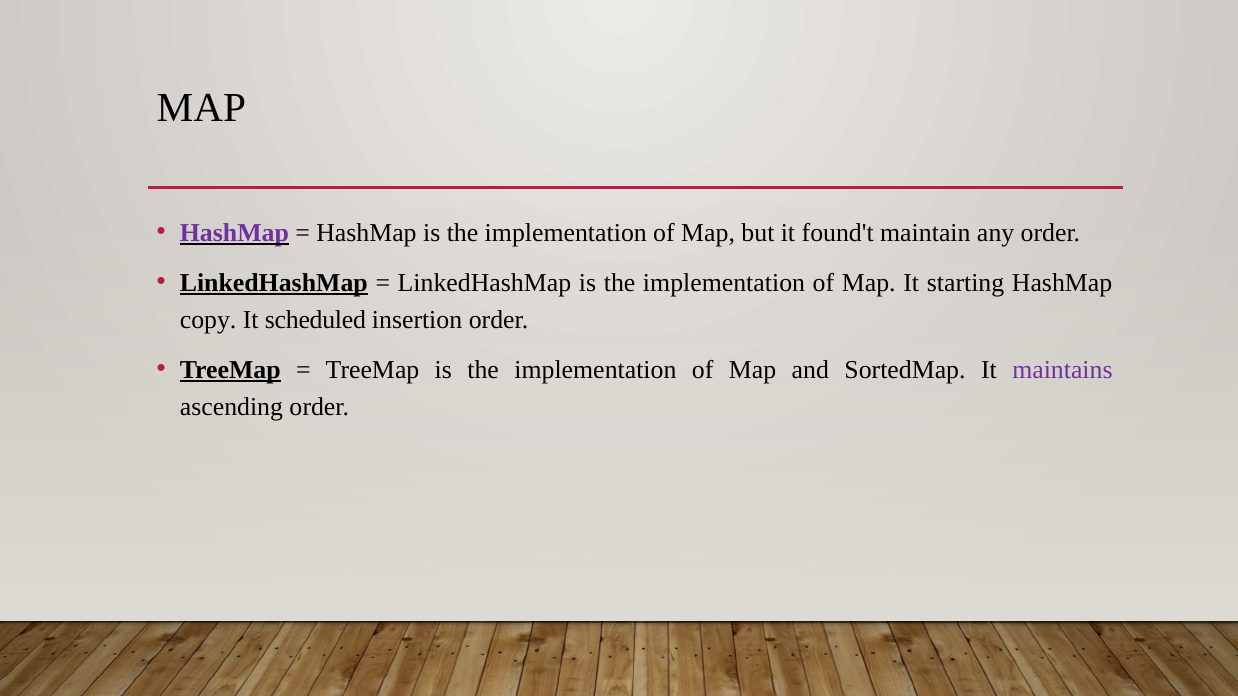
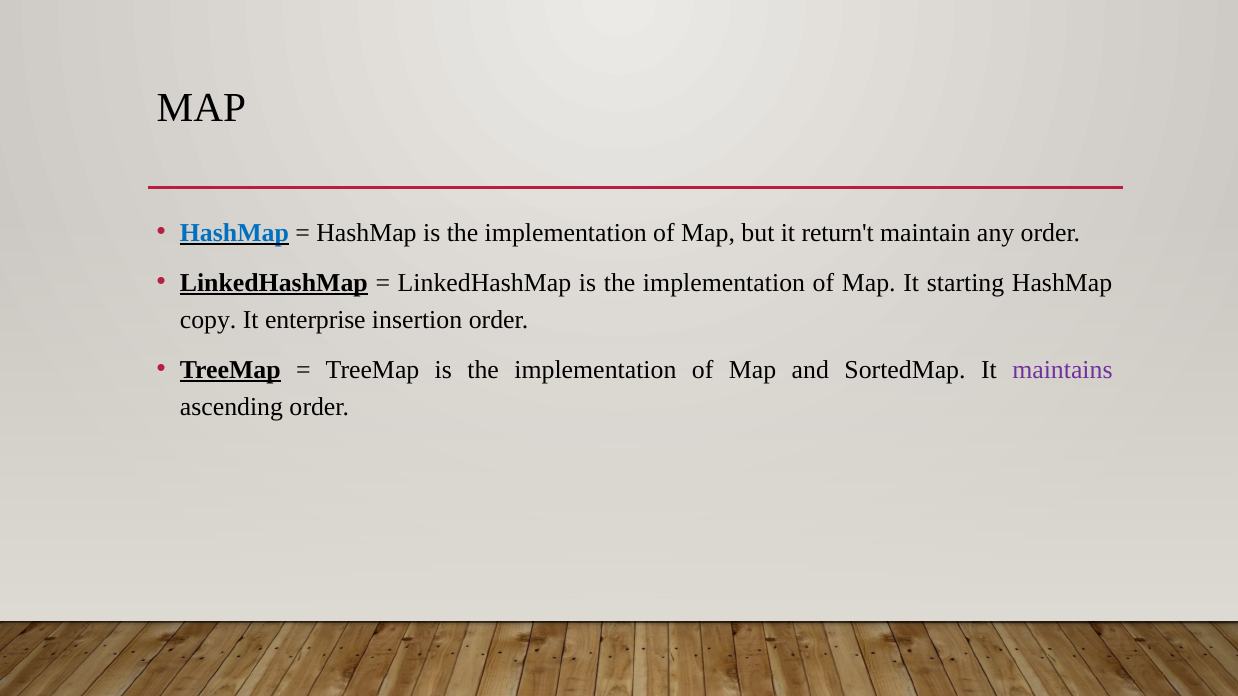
HashMap colour: purple -> blue (234, 233)
found't: found't -> return't (838, 233)
scheduled: scheduled -> enterprise (315, 320)
